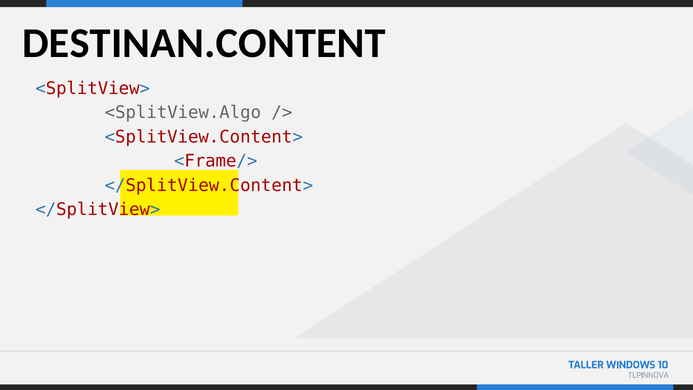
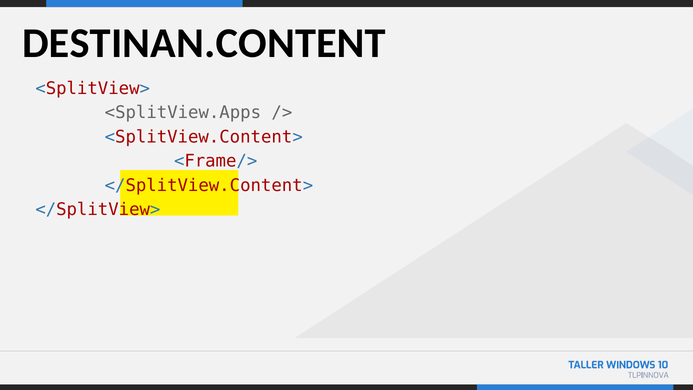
<SplitView.Algo: <SplitView.Algo -> <SplitView.Apps (183, 113)
